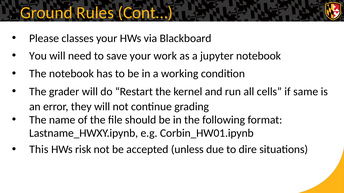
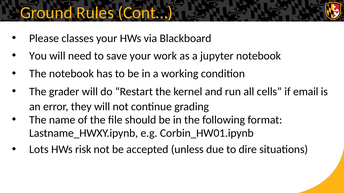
same: same -> email (306, 92)
This: This -> Lots (39, 150)
